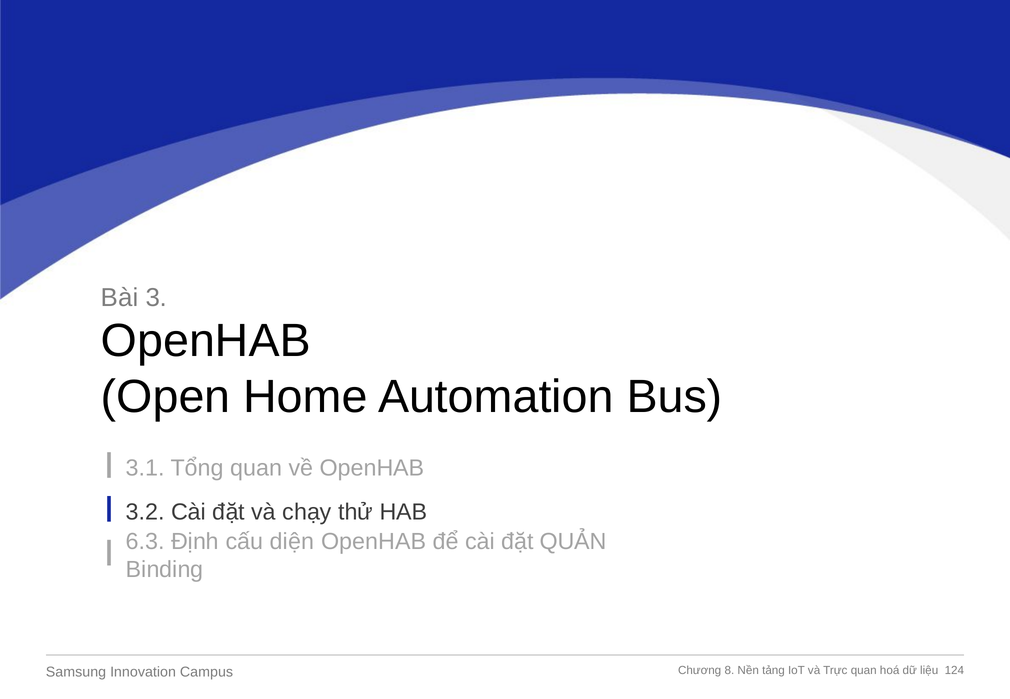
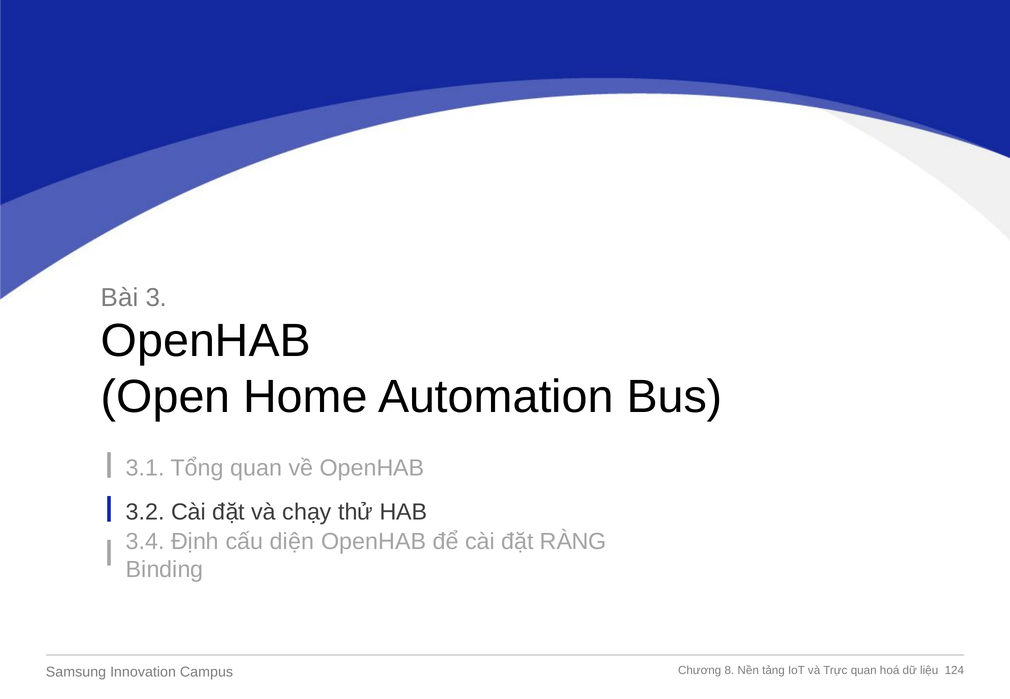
6.3: 6.3 -> 3.4 (145, 542)
QUẢN: QUẢN -> RÀNG (573, 542)
